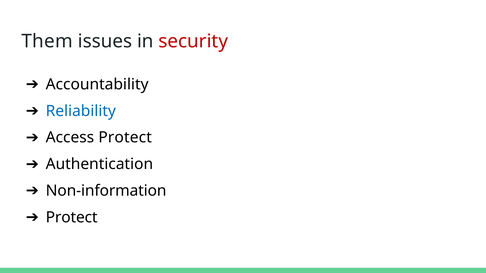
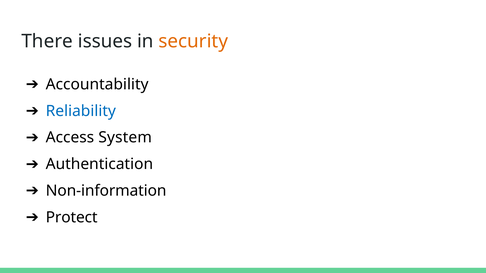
Them: Them -> There (47, 41)
security colour: red -> orange (193, 41)
Access Protect: Protect -> System (125, 138)
